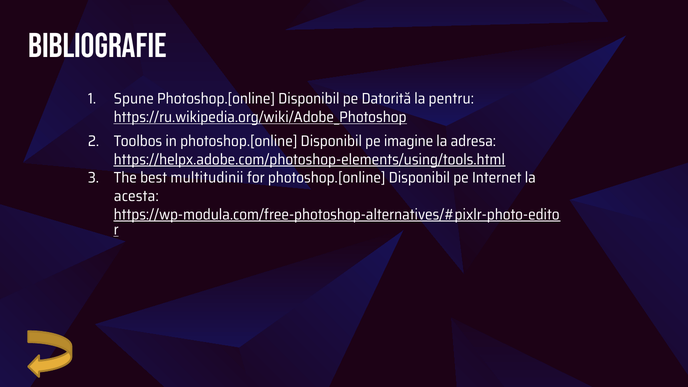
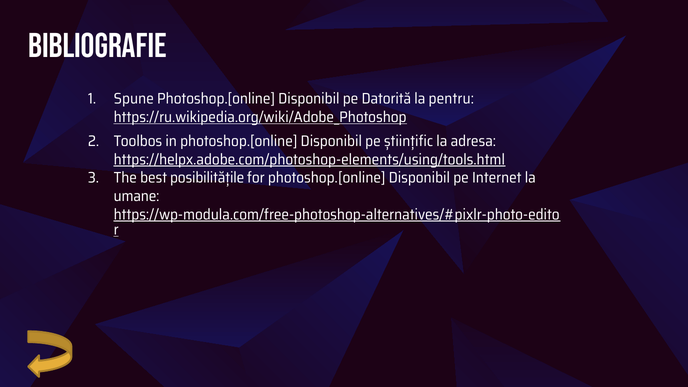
imagine: imagine -> științific (409, 141)
multitudinii: multitudinii -> posibilitățile (207, 178)
acesta: acesta -> umane (136, 196)
